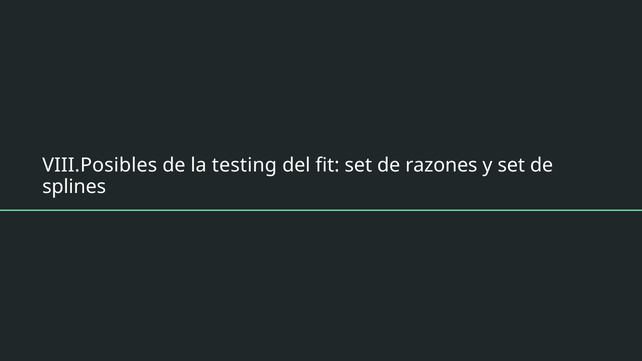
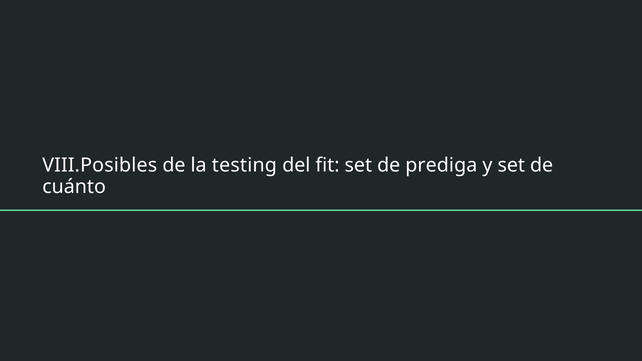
razones: razones -> prediga (441, 165)
splines: splines -> cuánto (74, 187)
